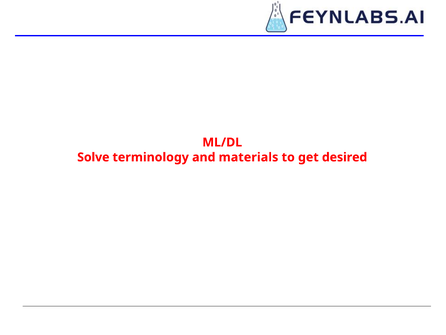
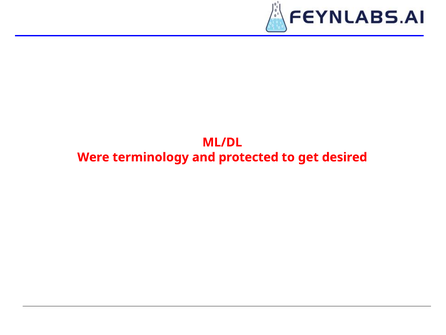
Solve: Solve -> Were (93, 157)
materials: materials -> protected (249, 157)
